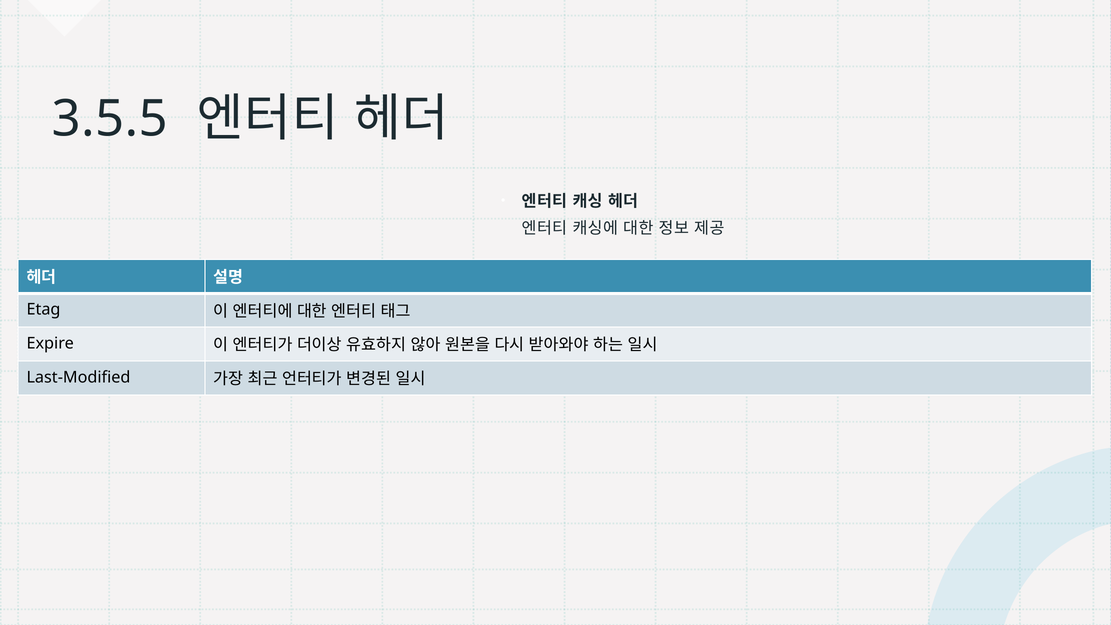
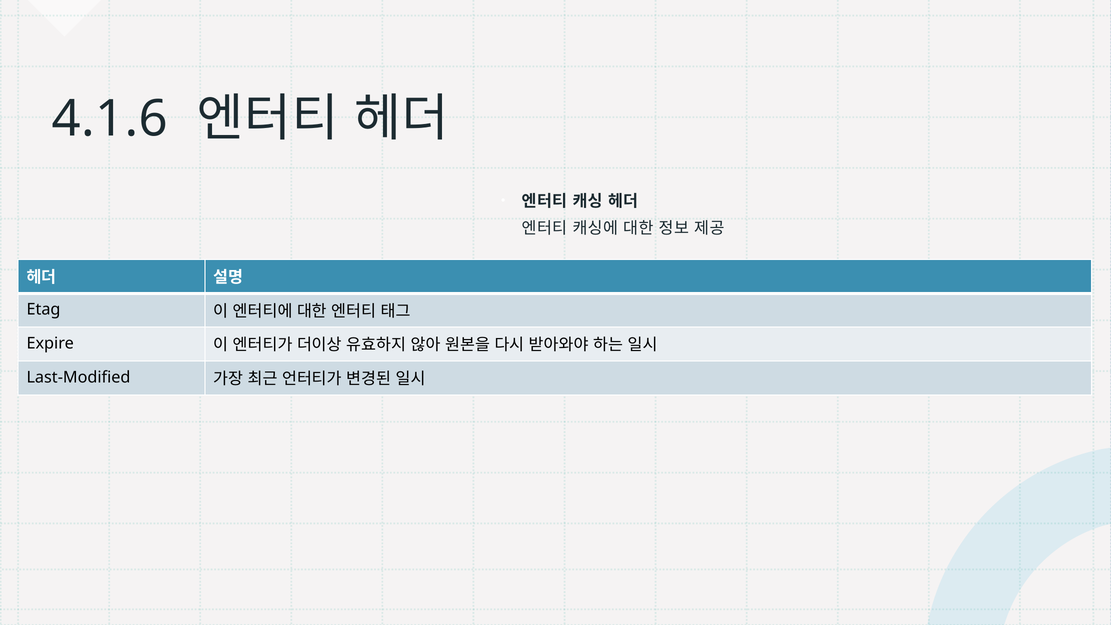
3.5.5: 3.5.5 -> 4.1.6 (110, 119)
